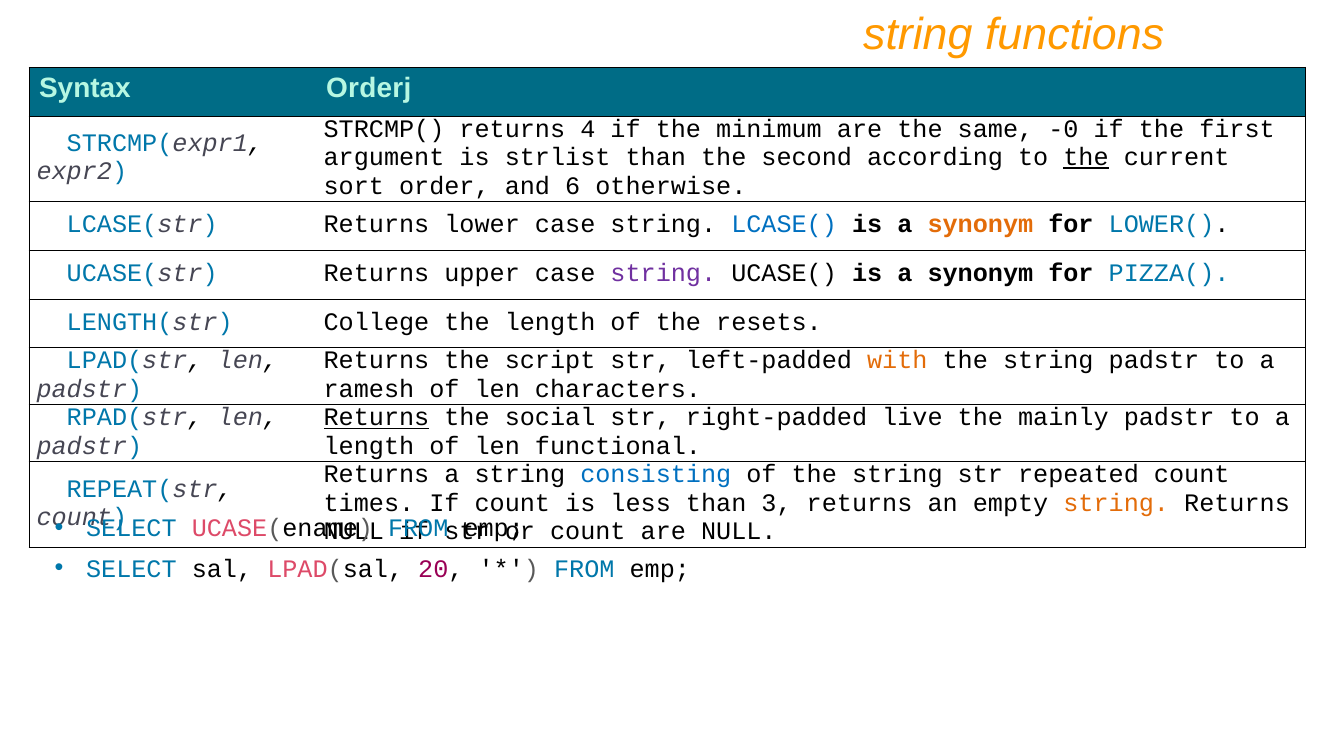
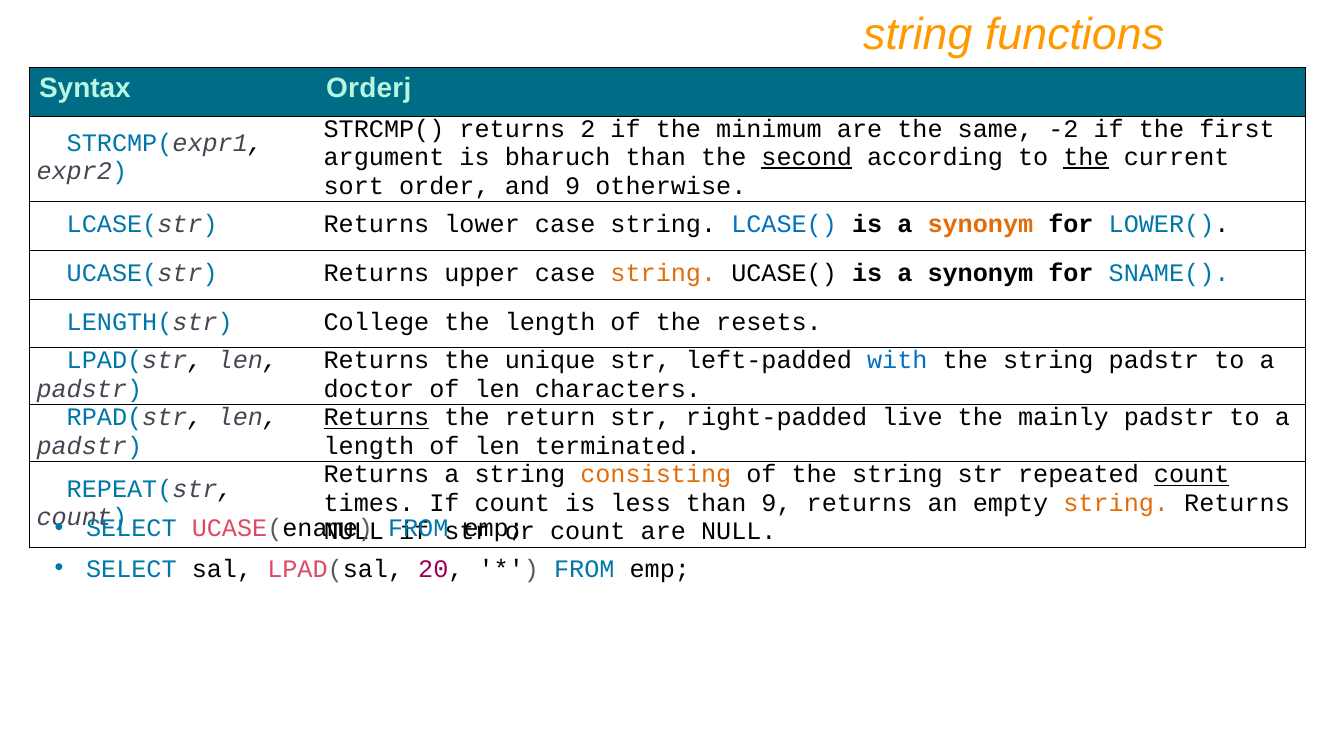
4: 4 -> 2 (588, 129)
-0: -0 -> -2 (1063, 129)
strlist: strlist -> bharuch (558, 157)
second underline: none -> present (807, 157)
and 6: 6 -> 9 (573, 186)
string colour: purple -> orange (663, 273)
PIZZA(: PIZZA( -> SNAME( (1169, 273)
script: script -> unique (550, 360)
with colour: orange -> blue (897, 360)
ramesh: ramesh -> doctor (369, 389)
social: social -> return (550, 417)
functional: functional -> terminated (618, 446)
consisting colour: blue -> orange (656, 474)
count underline: none -> present (1192, 474)
than 3: 3 -> 9 (777, 503)
